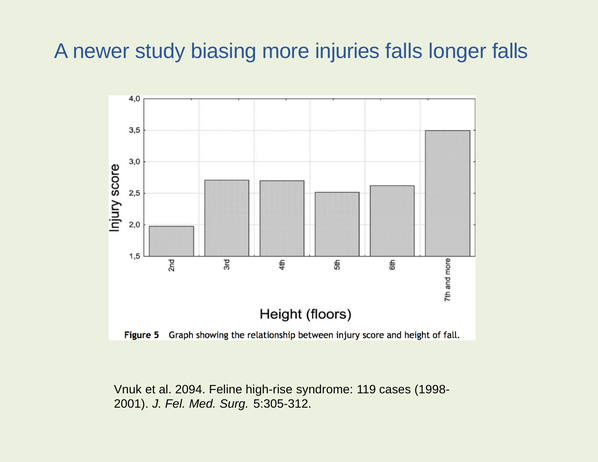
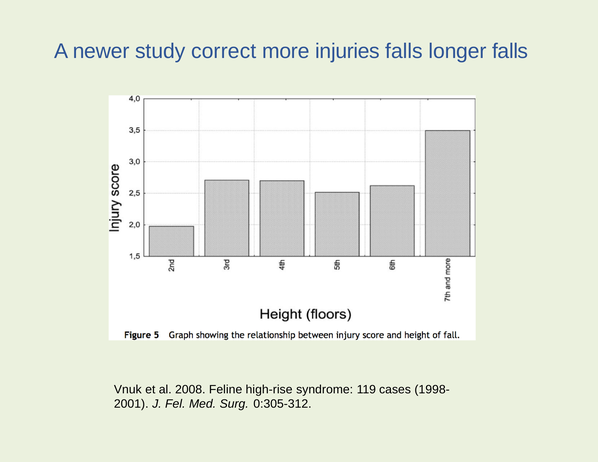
biasing: biasing -> correct (224, 51)
2094: 2094 -> 2008 (190, 390)
5:305-312: 5:305-312 -> 0:305-312 (282, 404)
